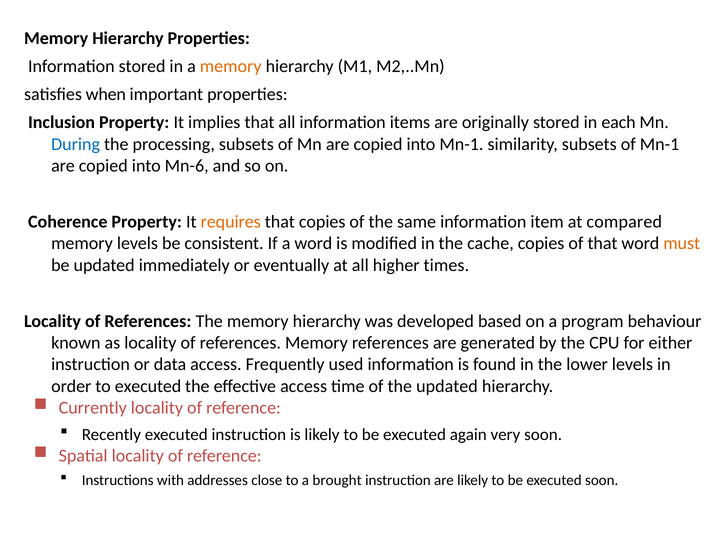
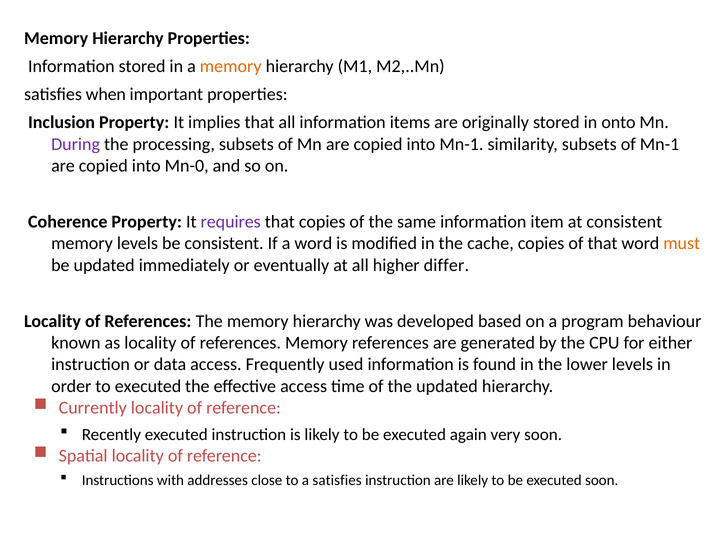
each: each -> onto (619, 122)
During colour: blue -> purple (76, 144)
Mn-6: Mn-6 -> Mn-0 (187, 166)
requires colour: orange -> purple (231, 222)
at compared: compared -> consistent (624, 222)
times: times -> differ (446, 265)
a brought: brought -> satisfies (337, 480)
